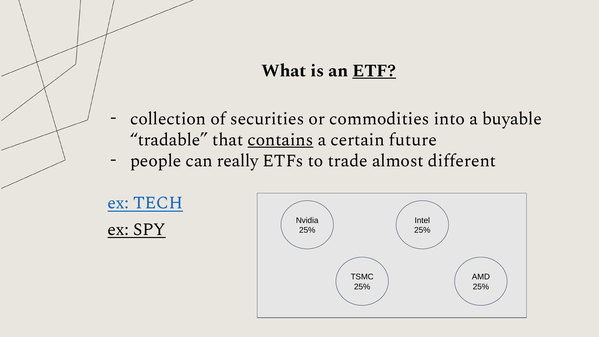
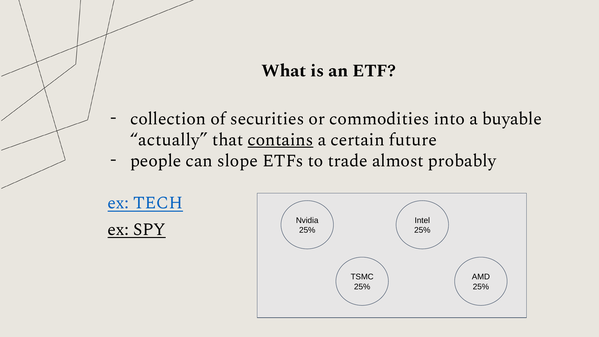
ETF underline: present -> none (374, 71)
tradable: tradable -> actually (169, 140)
really: really -> slope (238, 161)
different: different -> probably (462, 161)
